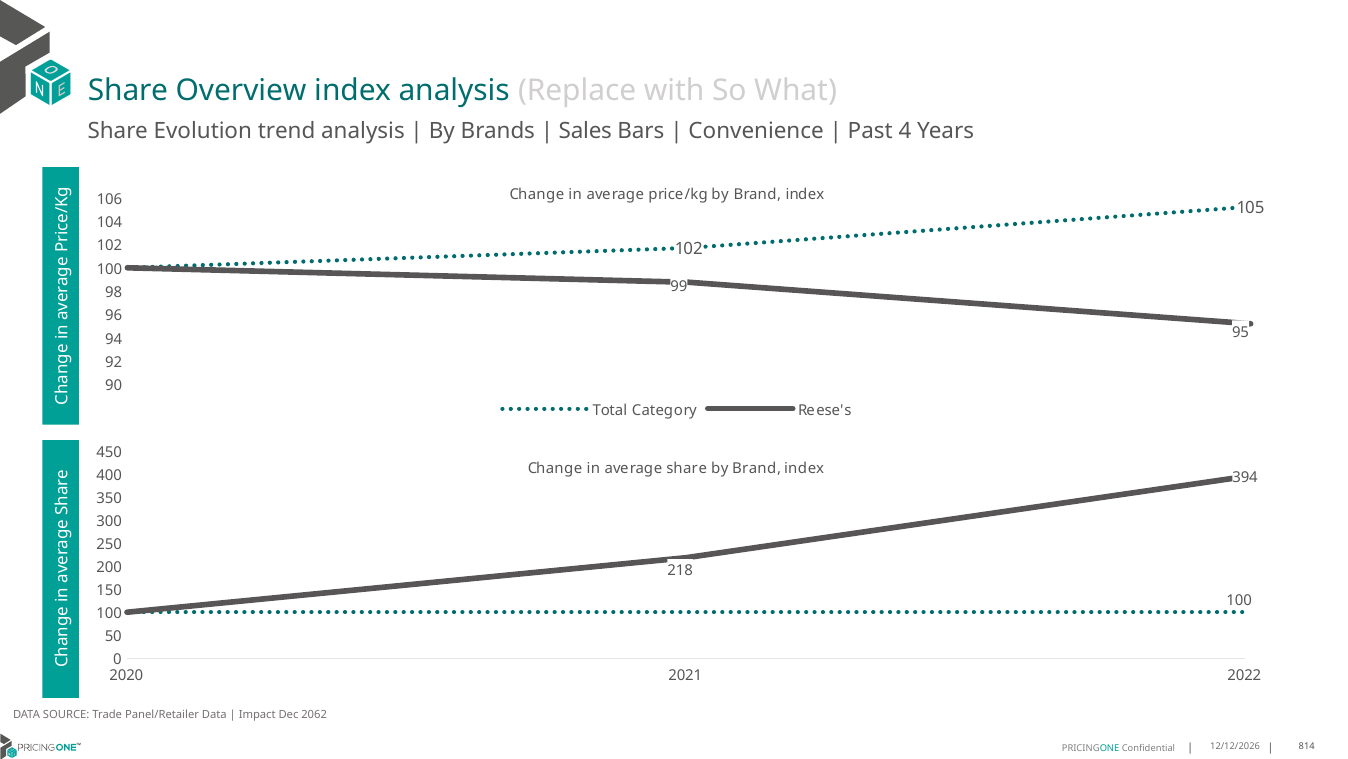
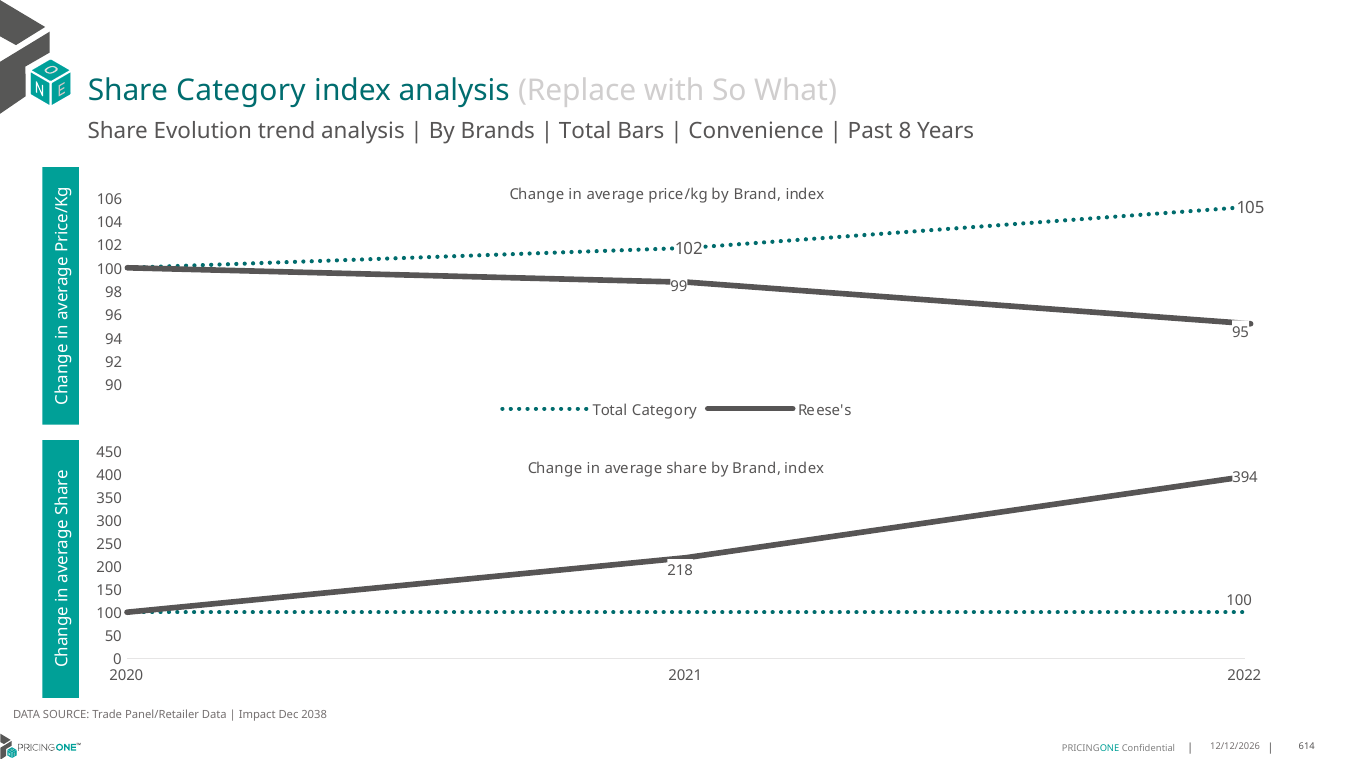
Share Overview: Overview -> Category (241, 91)
Sales: Sales -> Total (585, 131)
4: 4 -> 8 (905, 131)
2062: 2062 -> 2038 (314, 714)
814: 814 -> 614 (1307, 746)
